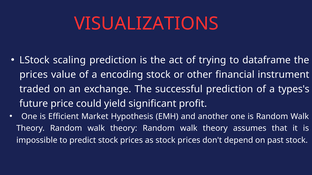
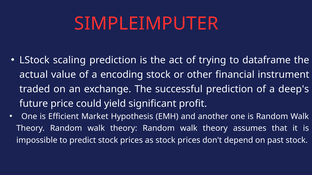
VISUALIZATIONS: VISUALIZATIONS -> SIMPLEIMPUTER (146, 24)
prices: prices -> actual (34, 75)
types's: types's -> deep's (294, 89)
